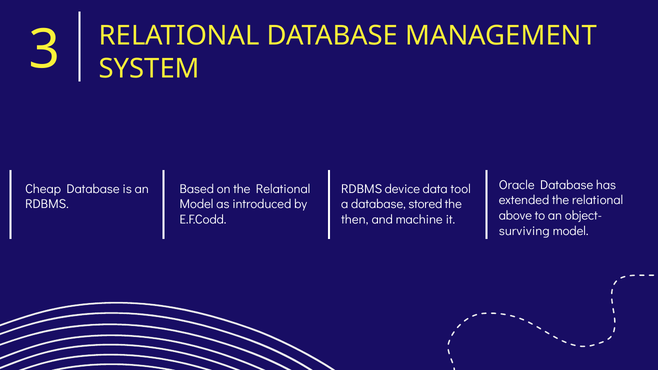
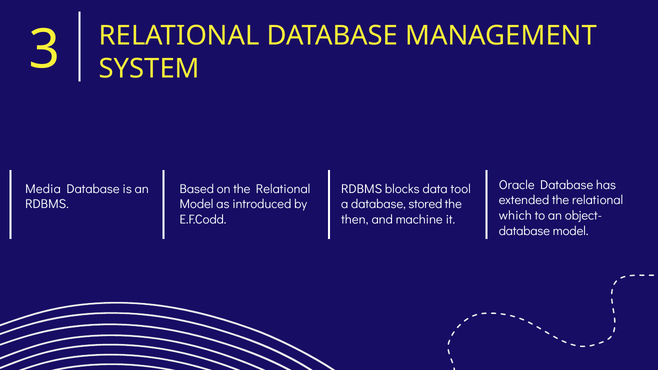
Cheap: Cheap -> Media (43, 189)
device: device -> blocks (402, 189)
above: above -> which (515, 216)
surviving: surviving -> database (524, 231)
